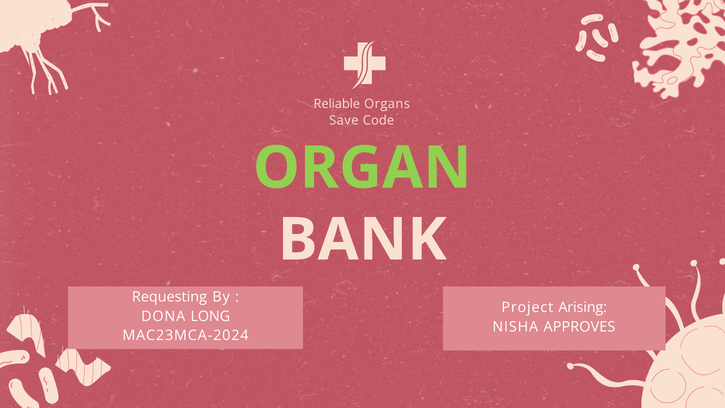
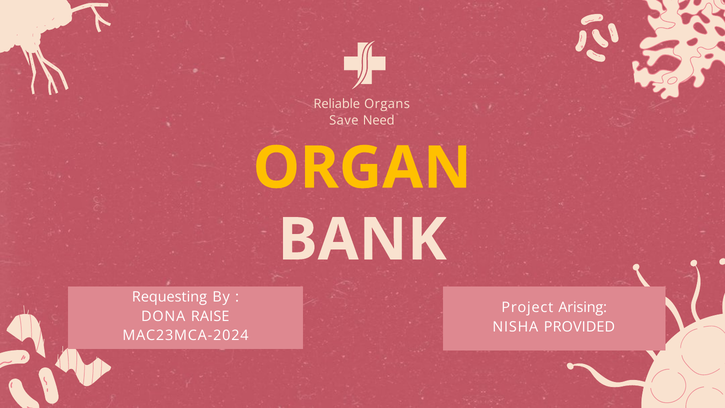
Code: Code -> Need (379, 120)
ORGAN colour: light green -> yellow (362, 168)
LONG: LONG -> RAISE (210, 316)
APPROVES: APPROVES -> PROVIDED (579, 327)
